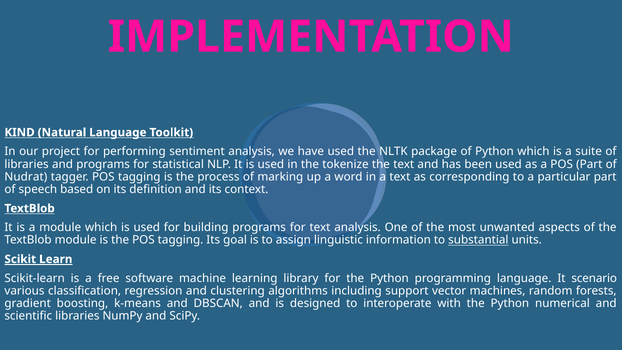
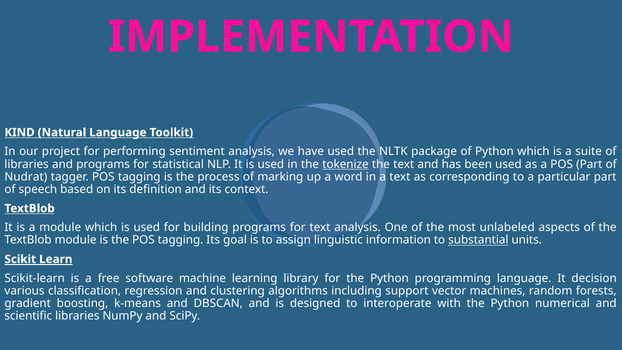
tokenize underline: none -> present (345, 164)
unwanted: unwanted -> unlabeled (507, 227)
scenario: scenario -> decision (594, 278)
